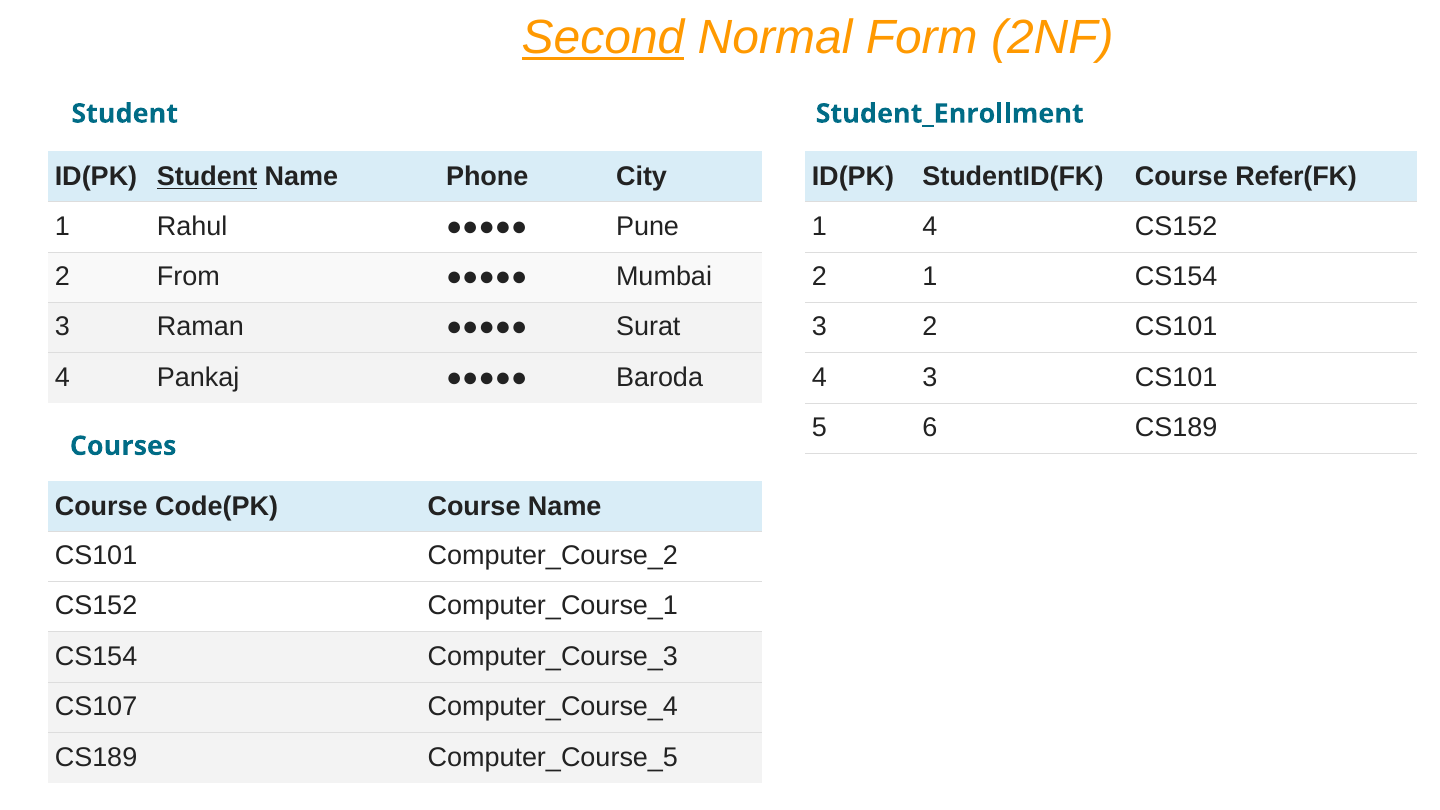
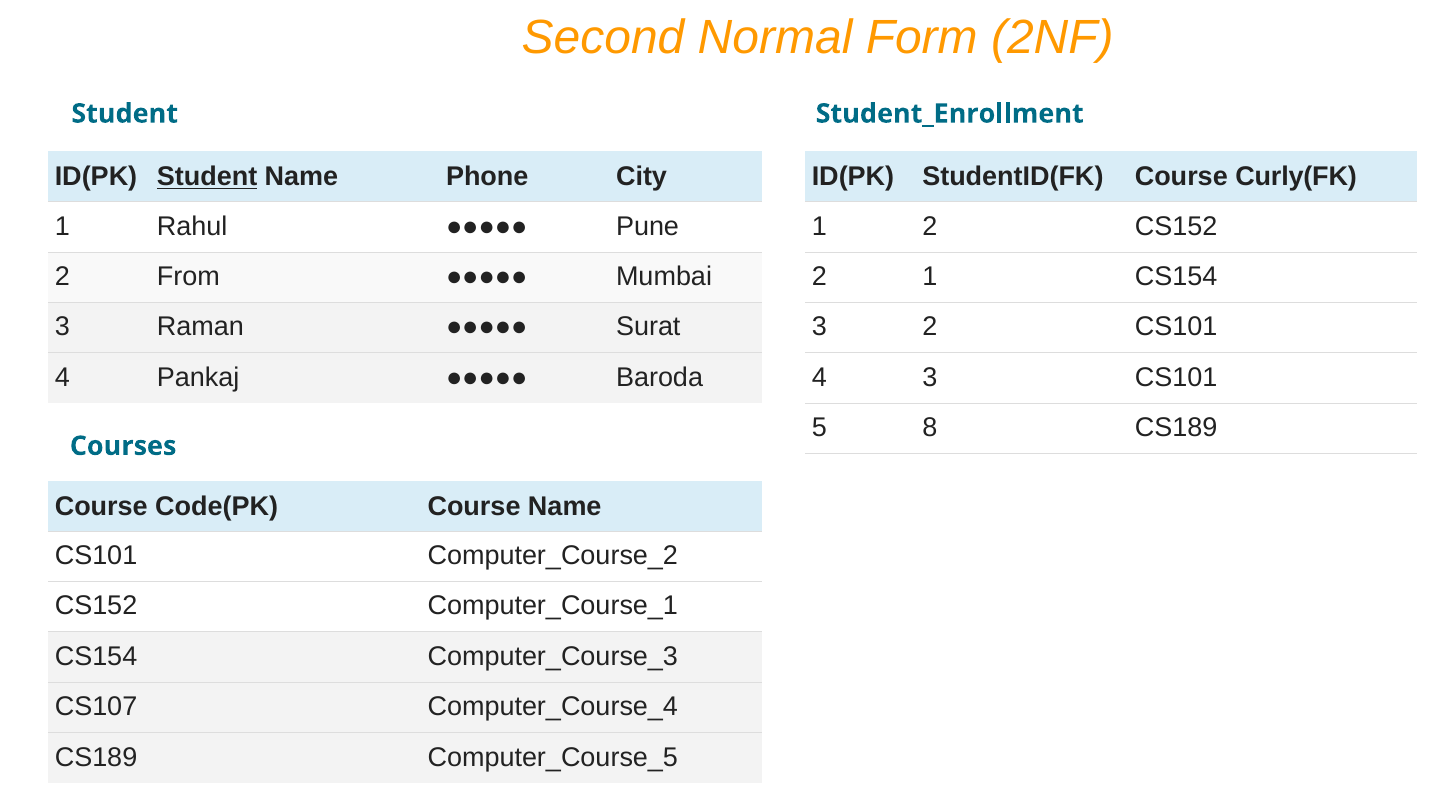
Second underline: present -> none (603, 37)
Refer(FK: Refer(FK -> Curly(FK (1296, 177)
1 4: 4 -> 2 (930, 226)
6: 6 -> 8 (930, 428)
